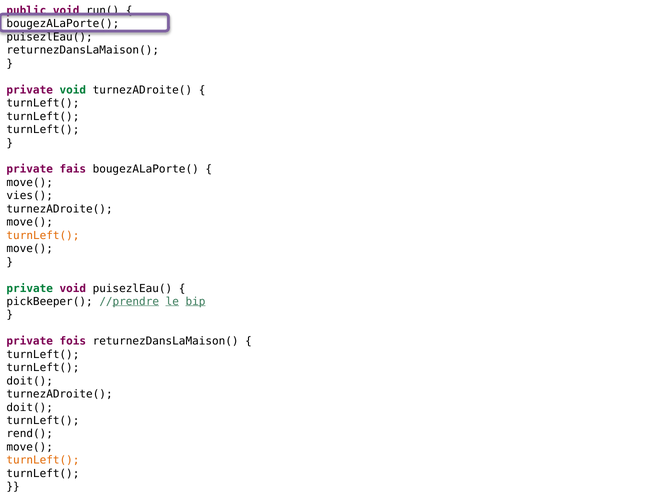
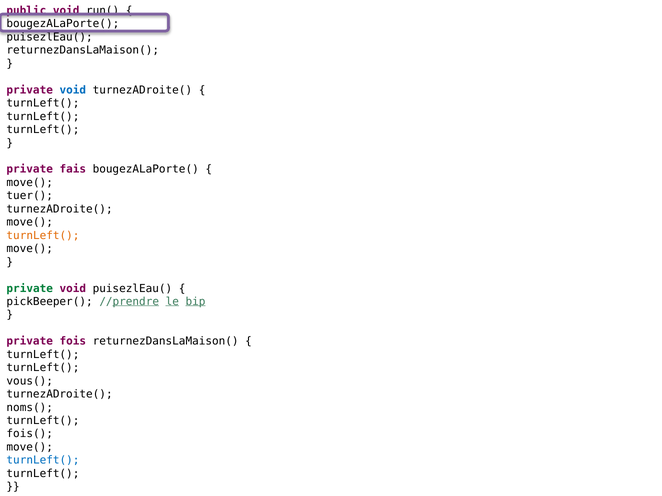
void colour: green -> blue (73, 90)
vies(: vies( -> tuer( (30, 196)
doit(: doit( -> vous( (30, 381)
doit(: doit( -> noms( (30, 408)
rend(: rend( -> fois( (30, 434)
turnLeft( colour: orange -> blue (43, 461)
